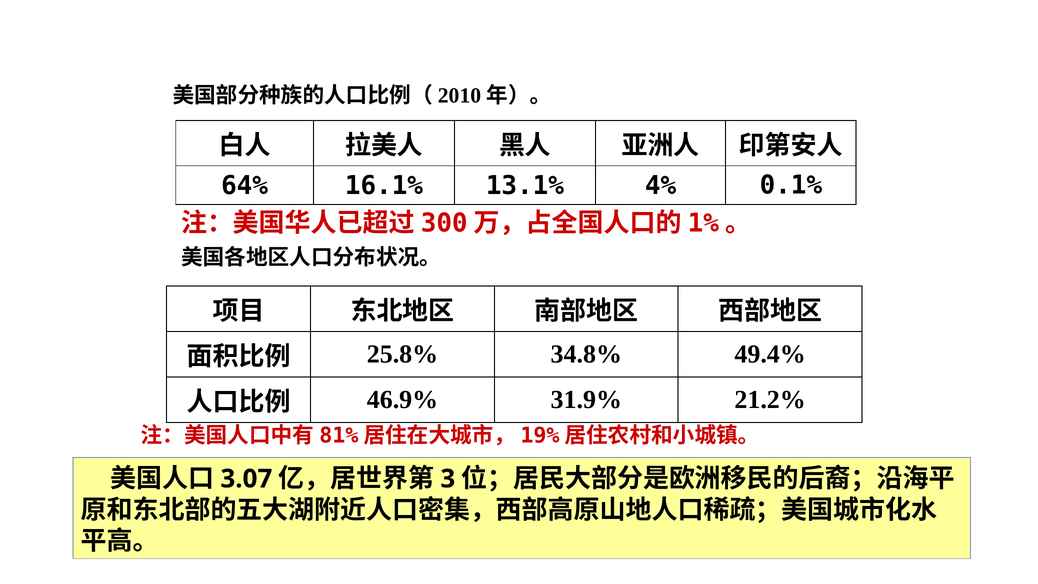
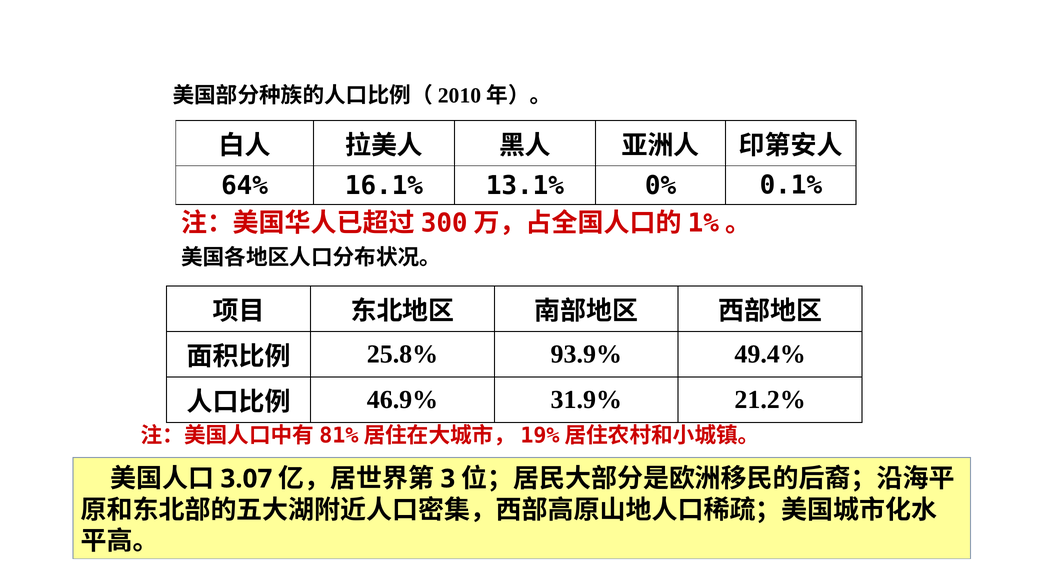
4%: 4% -> 0% (661, 186)
34.8%: 34.8% -> 93.9% (586, 354)
